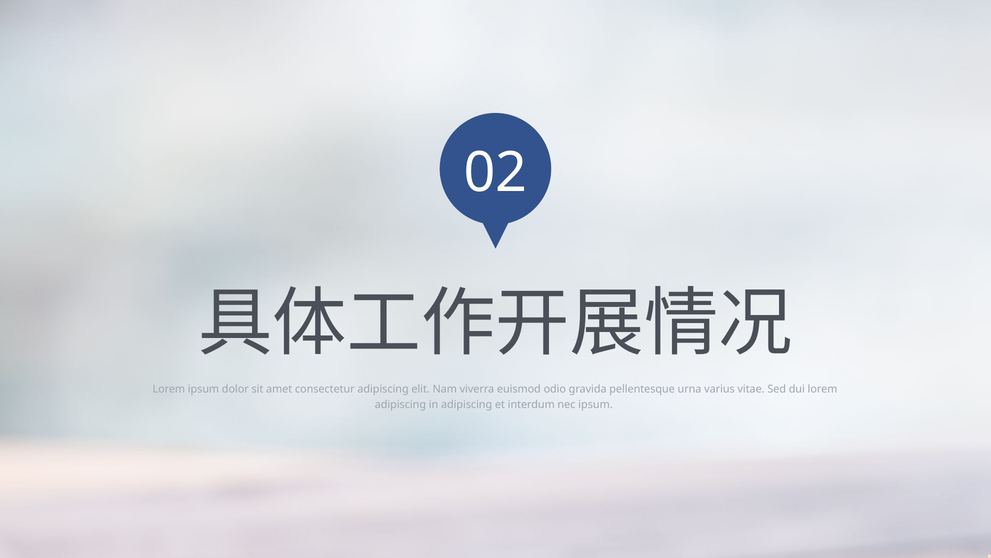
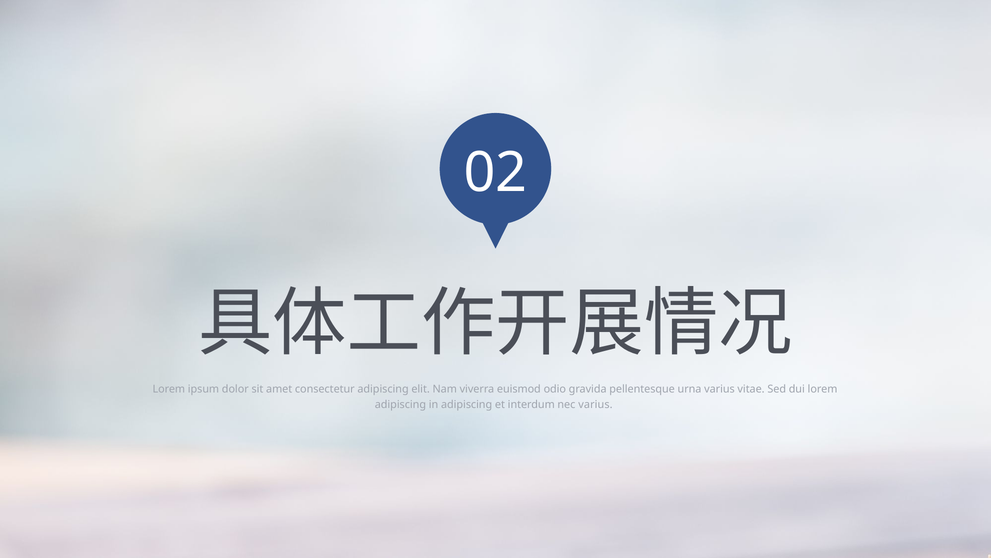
nec ipsum: ipsum -> varius (595, 404)
